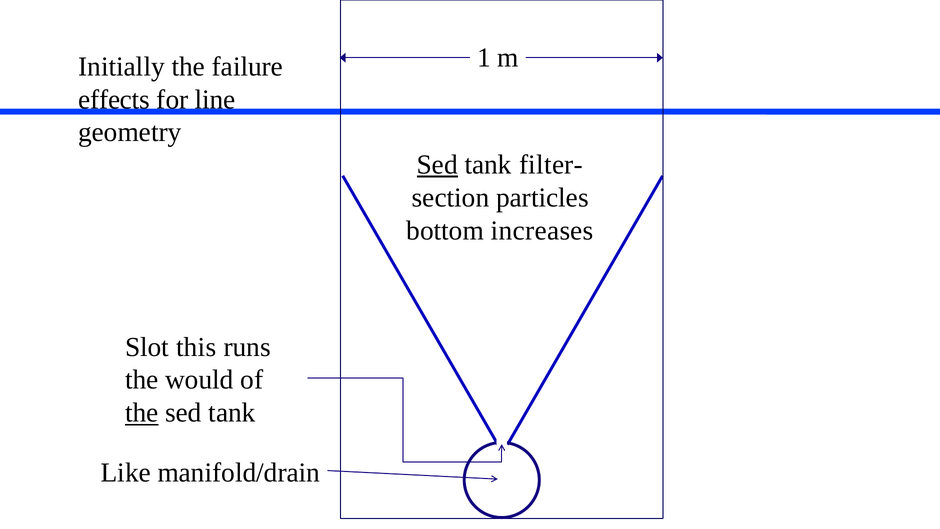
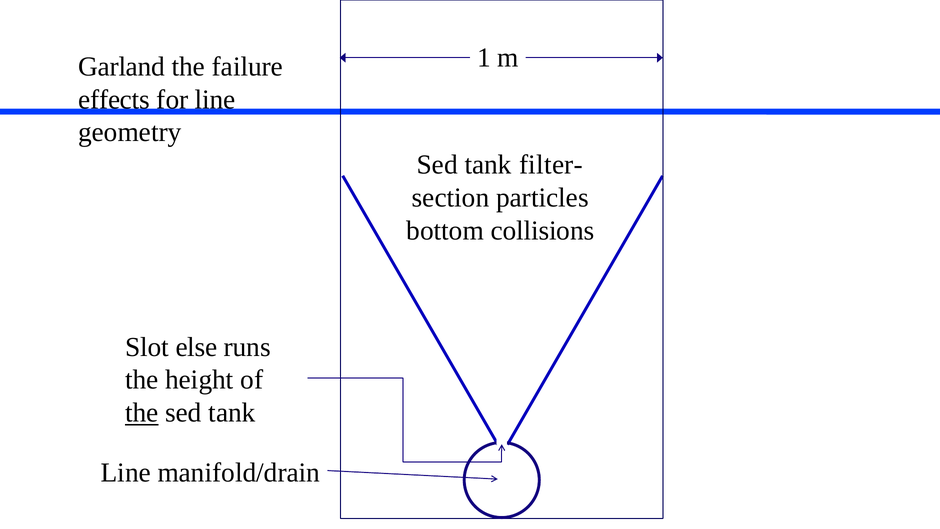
Initially: Initially -> Garland (122, 67)
Sed underline: present -> none (437, 165)
increases: increases -> collisions (542, 230)
this: this -> else (196, 347)
would: would -> height (199, 380)
Like: Like -> Line (126, 472)
